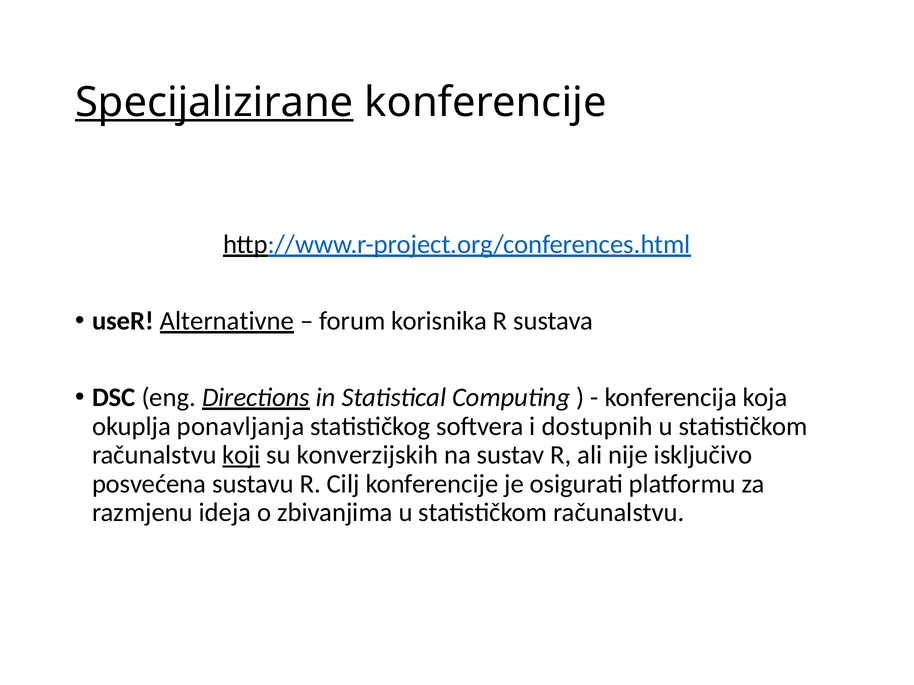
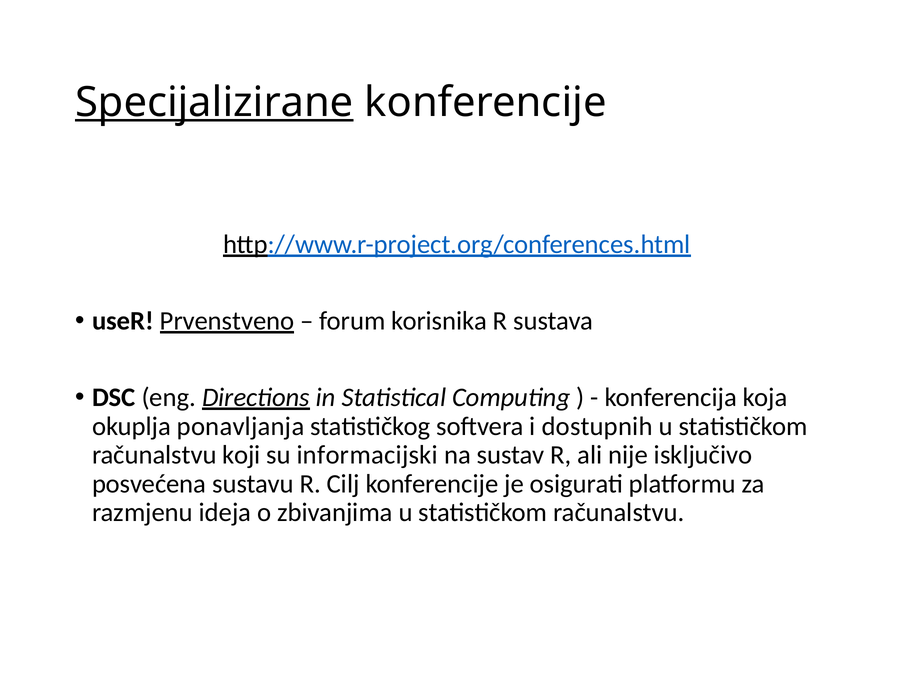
Alternativne: Alternativne -> Prvenstveno (227, 321)
koji underline: present -> none (241, 455)
konverzijskih: konverzijskih -> informacijski (367, 455)
